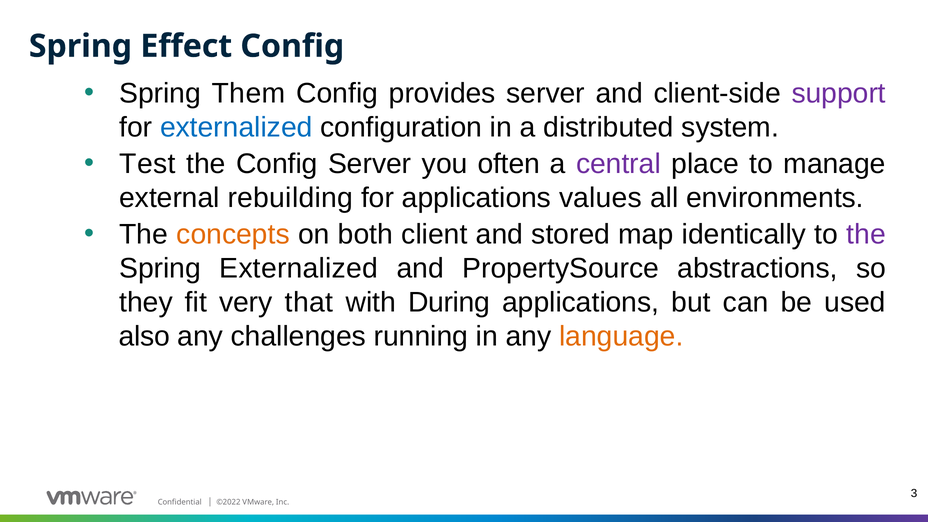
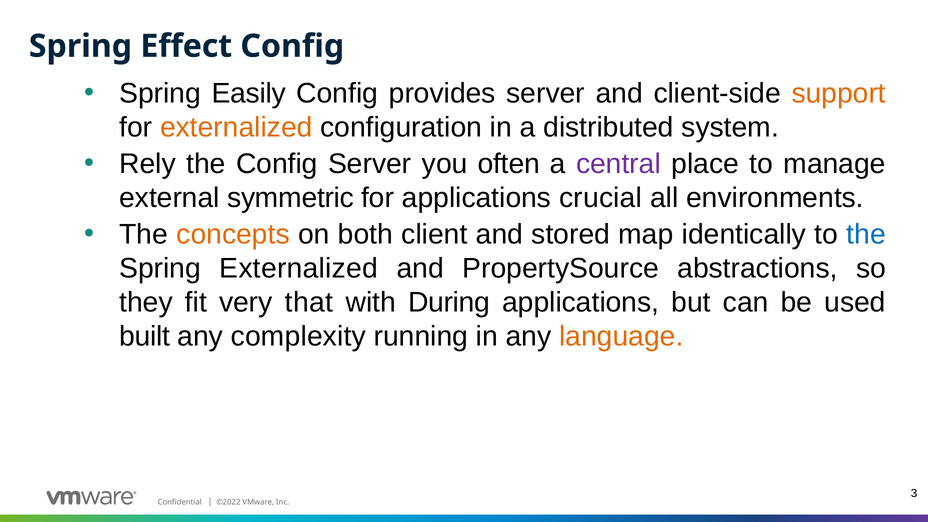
Them: Them -> Easily (249, 93)
support colour: purple -> orange (839, 93)
externalized colour: blue -> orange (236, 127)
Test: Test -> Rely (148, 164)
rebuilding: rebuilding -> symmetric (291, 198)
values: values -> crucial (601, 198)
the colour: purple -> blue (866, 235)
also: also -> built (145, 337)
challenges: challenges -> complexity (298, 337)
